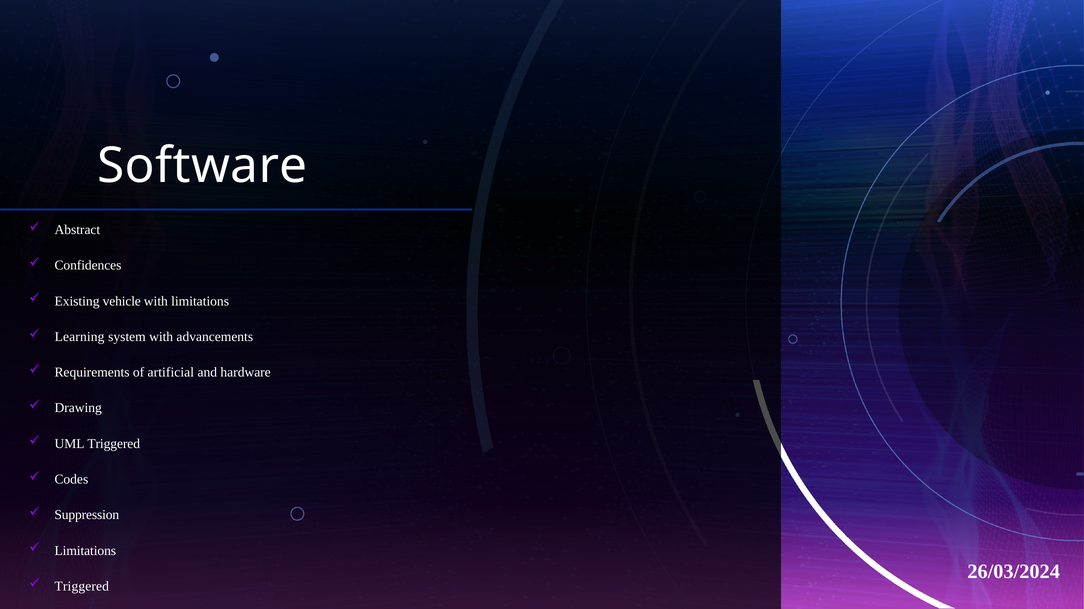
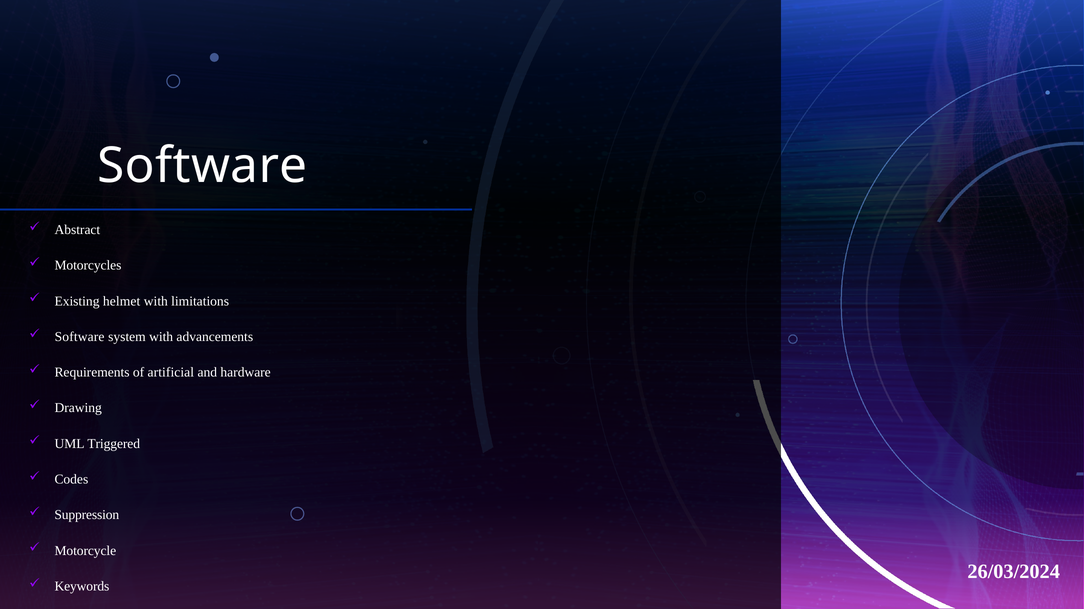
Confidences: Confidences -> Motorcycles (88, 266)
vehicle: vehicle -> helmet (122, 301)
Learning: Learning -> Software (80, 337)
Limitations: Limitations -> Motorcycle (85, 551)
Triggered: Triggered -> Keywords (82, 587)
